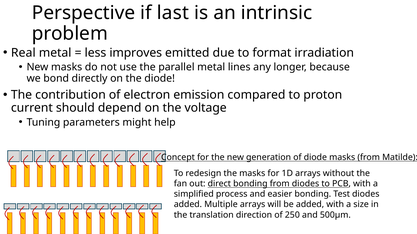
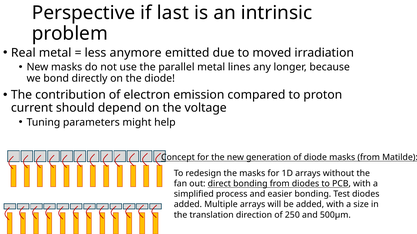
improves: improves -> anymore (136, 53)
format: format -> moved (272, 53)
